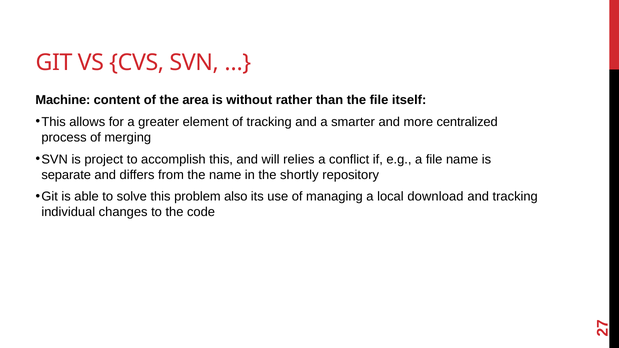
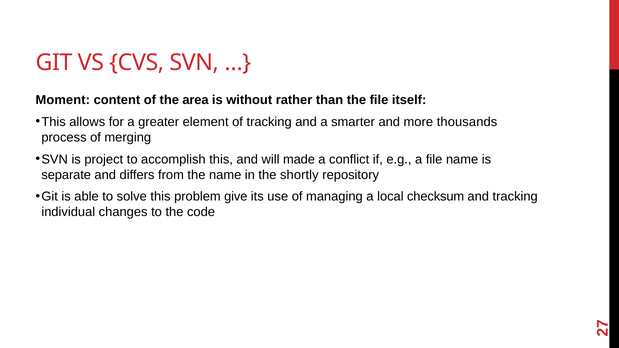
Machine: Machine -> Moment (63, 100)
centralized: centralized -> thousands (467, 122)
relies: relies -> made (299, 159)
also: also -> give (236, 197)
download: download -> checksum (436, 197)
